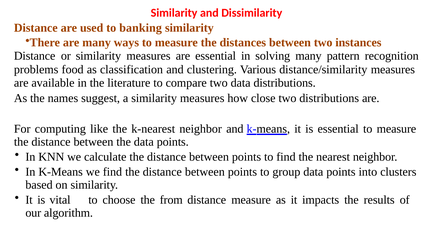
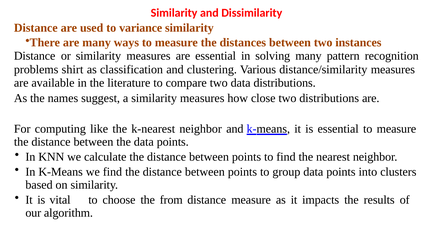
banking: banking -> variance (141, 28)
food: food -> shirt (73, 69)
